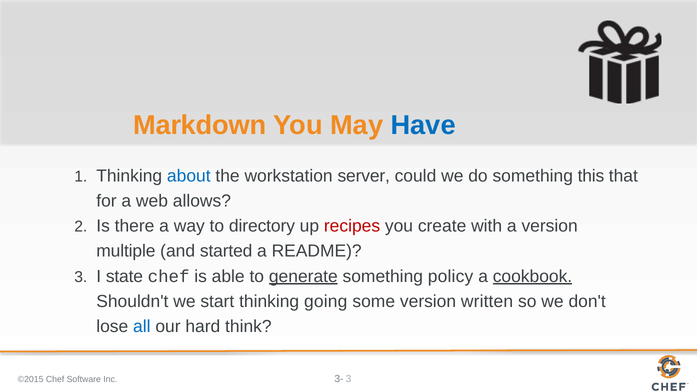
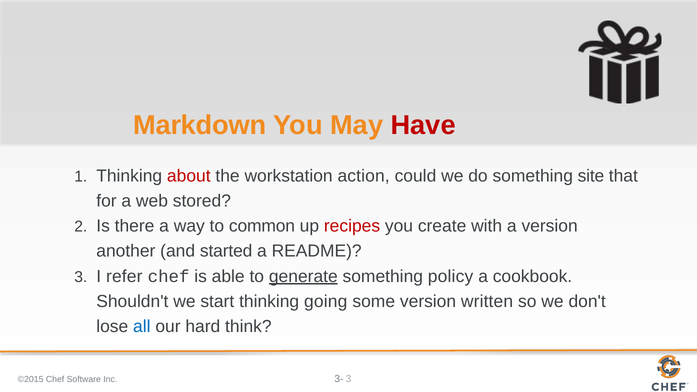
Have colour: blue -> red (423, 125)
about colour: blue -> red (189, 176)
server: server -> action (364, 176)
this: this -> site (591, 176)
allows: allows -> stored (202, 201)
directory: directory -> common (262, 226)
multiple: multiple -> another (126, 251)
state: state -> refer (124, 276)
cookbook underline: present -> none (532, 276)
